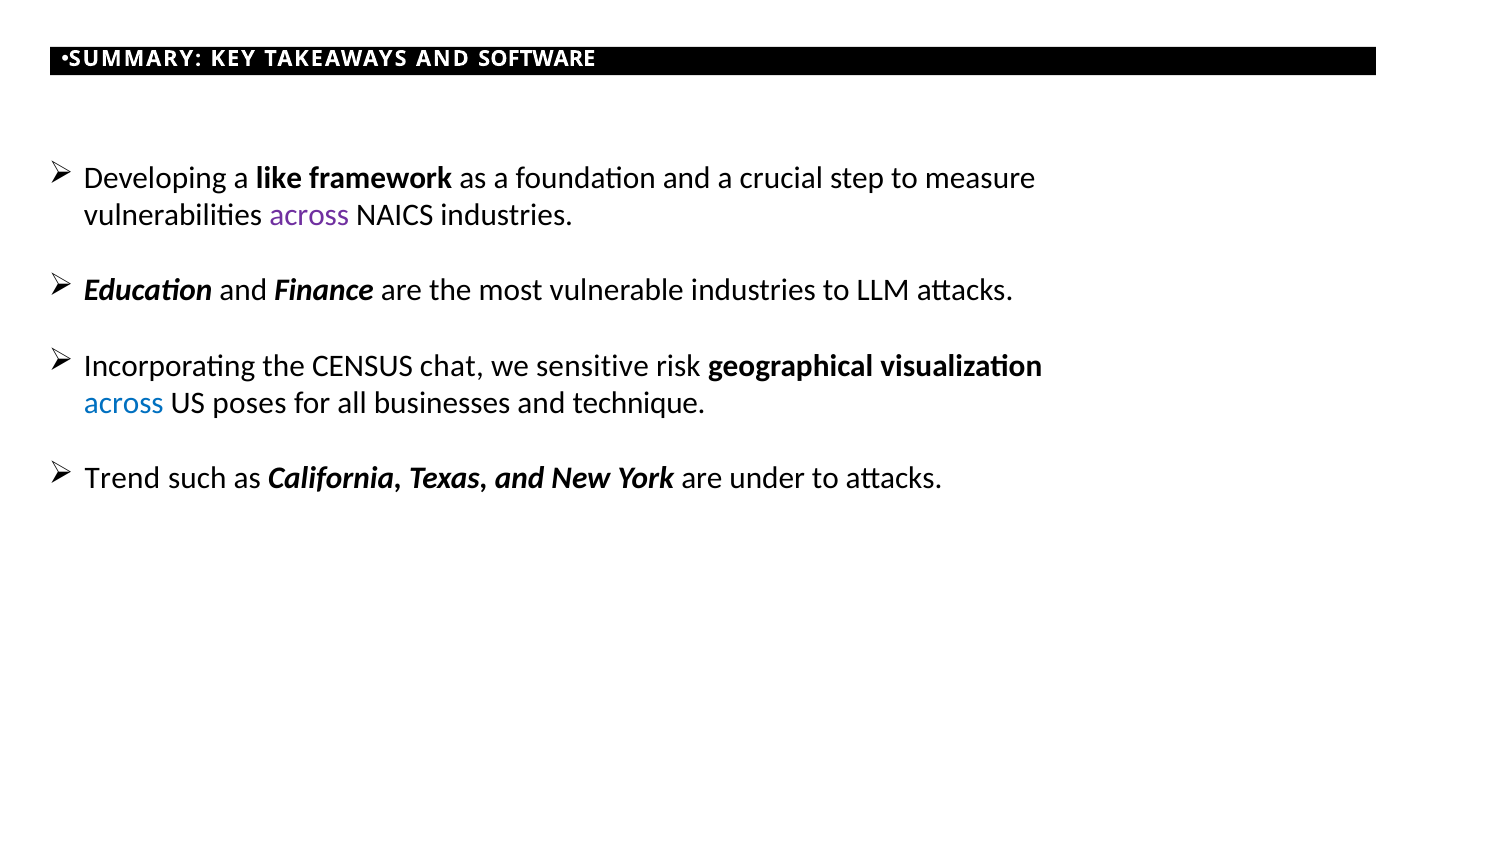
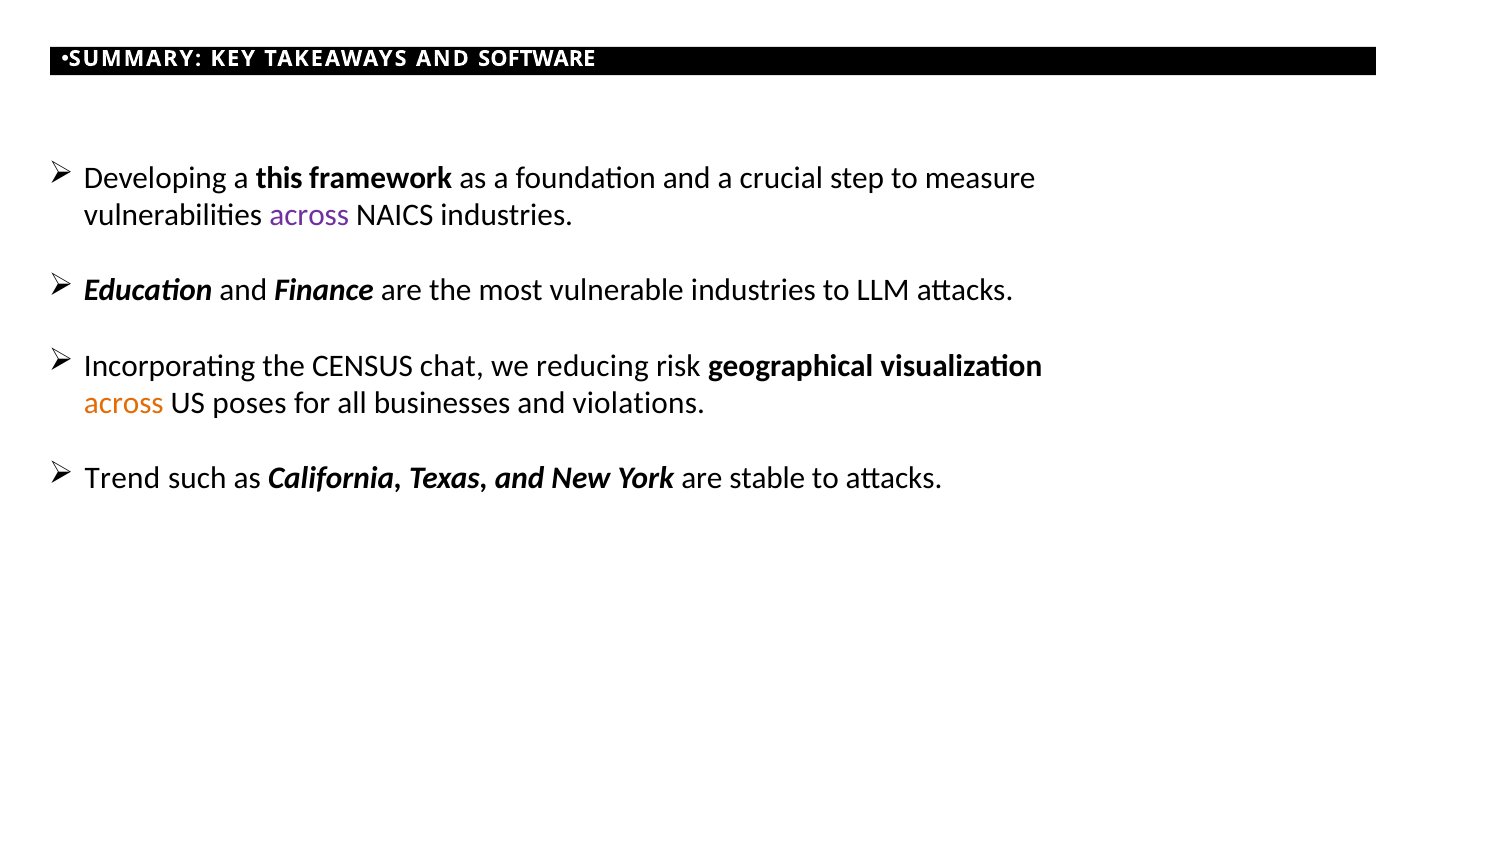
like: like -> this (279, 178)
sensitive: sensitive -> reducing (592, 365)
across colour: blue -> orange (124, 403)
technique: technique -> violations (639, 403)
under: under -> stable (767, 478)
